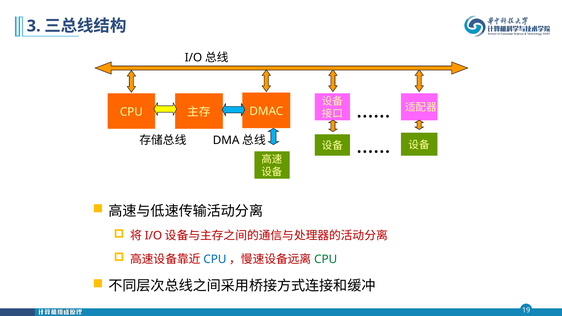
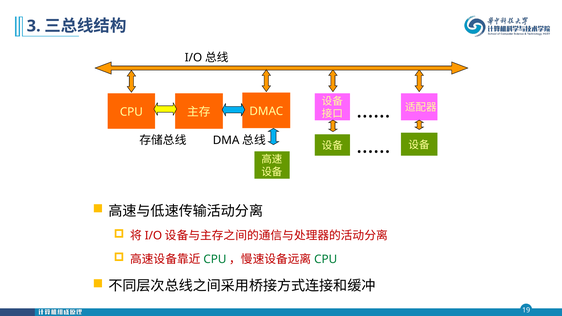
CPU colour: blue -> green (215, 259)
